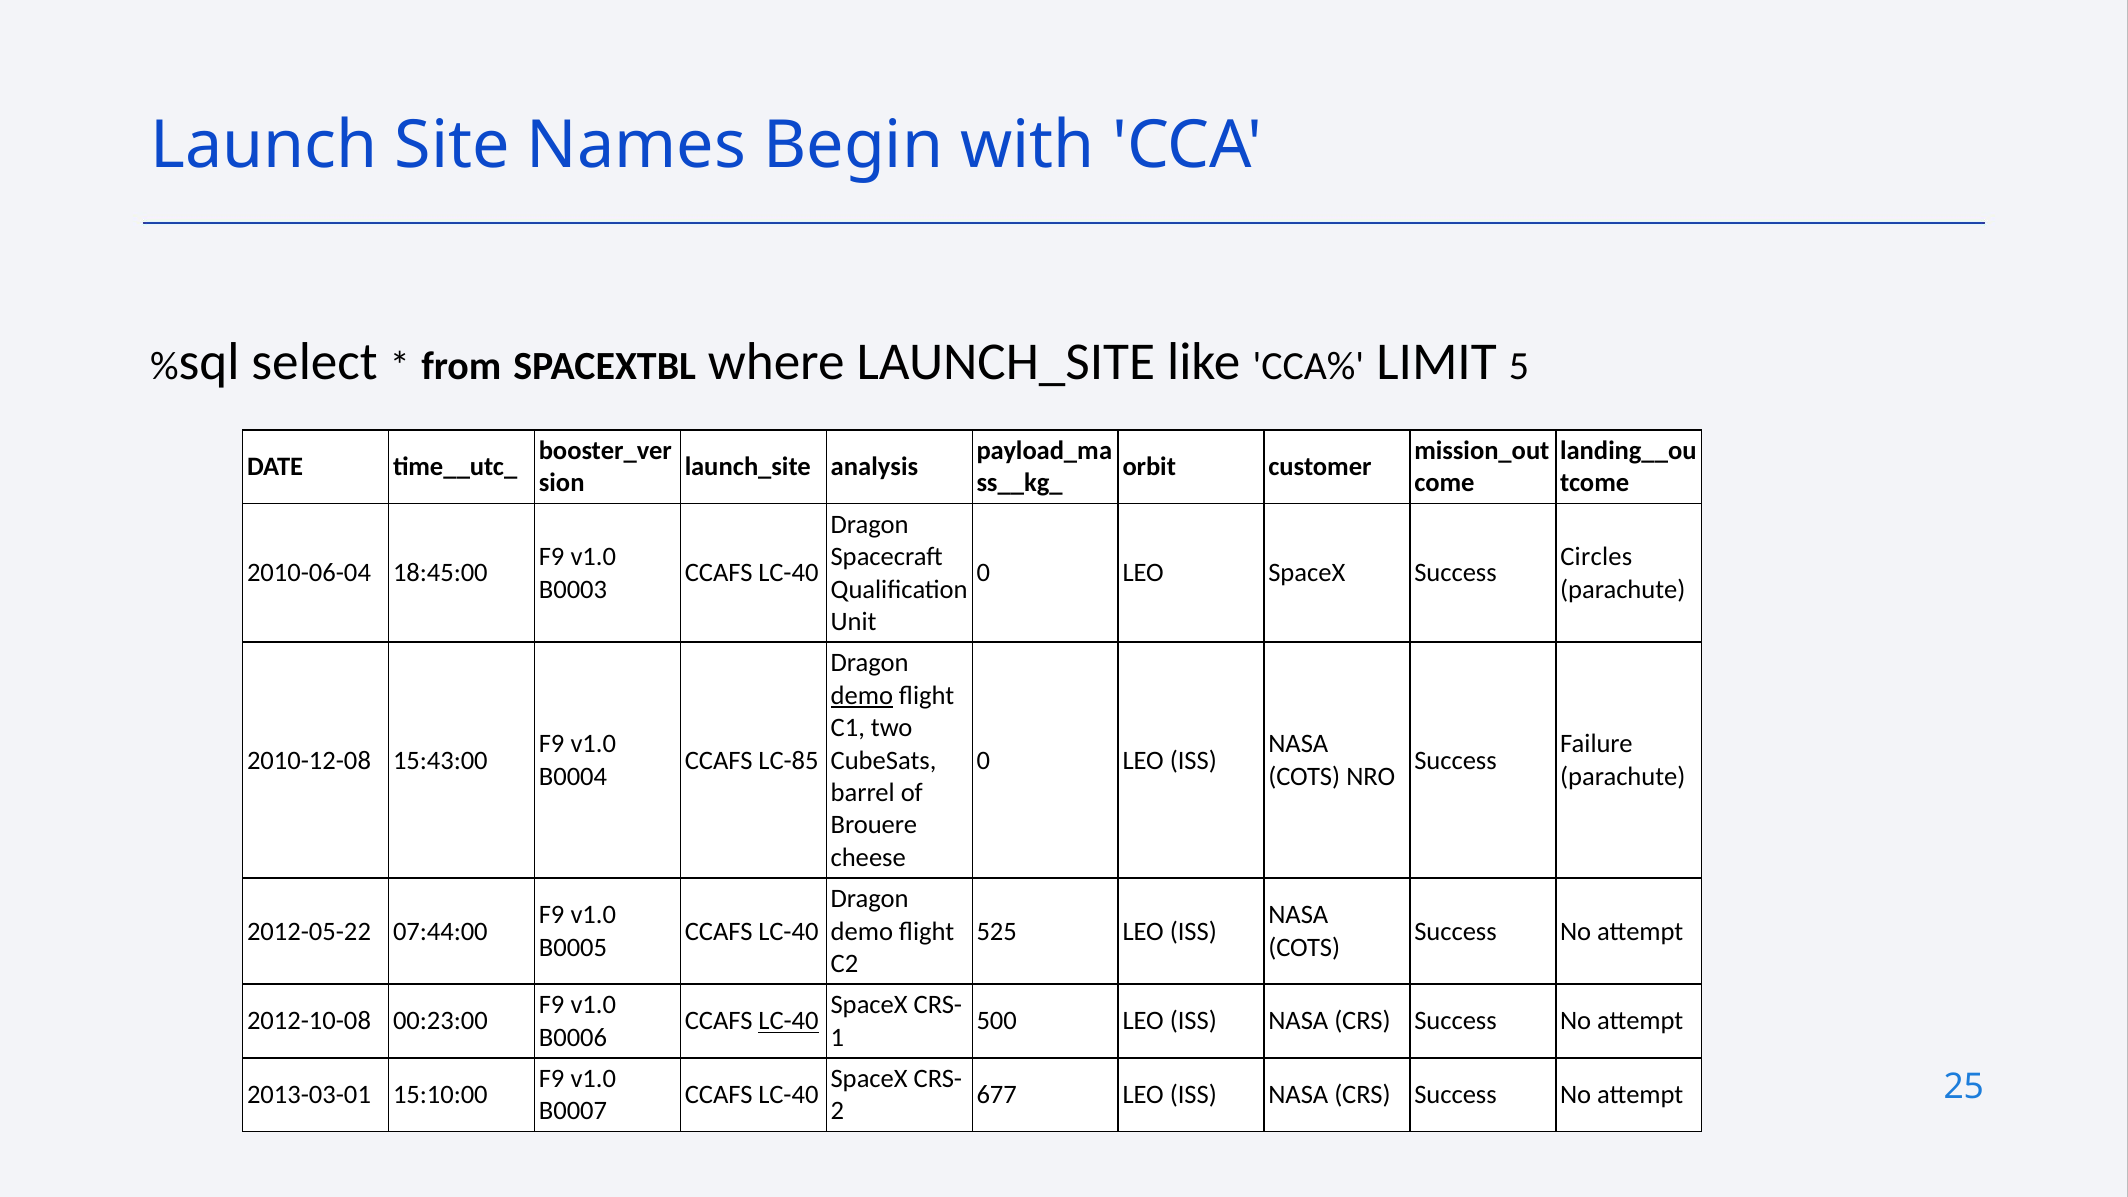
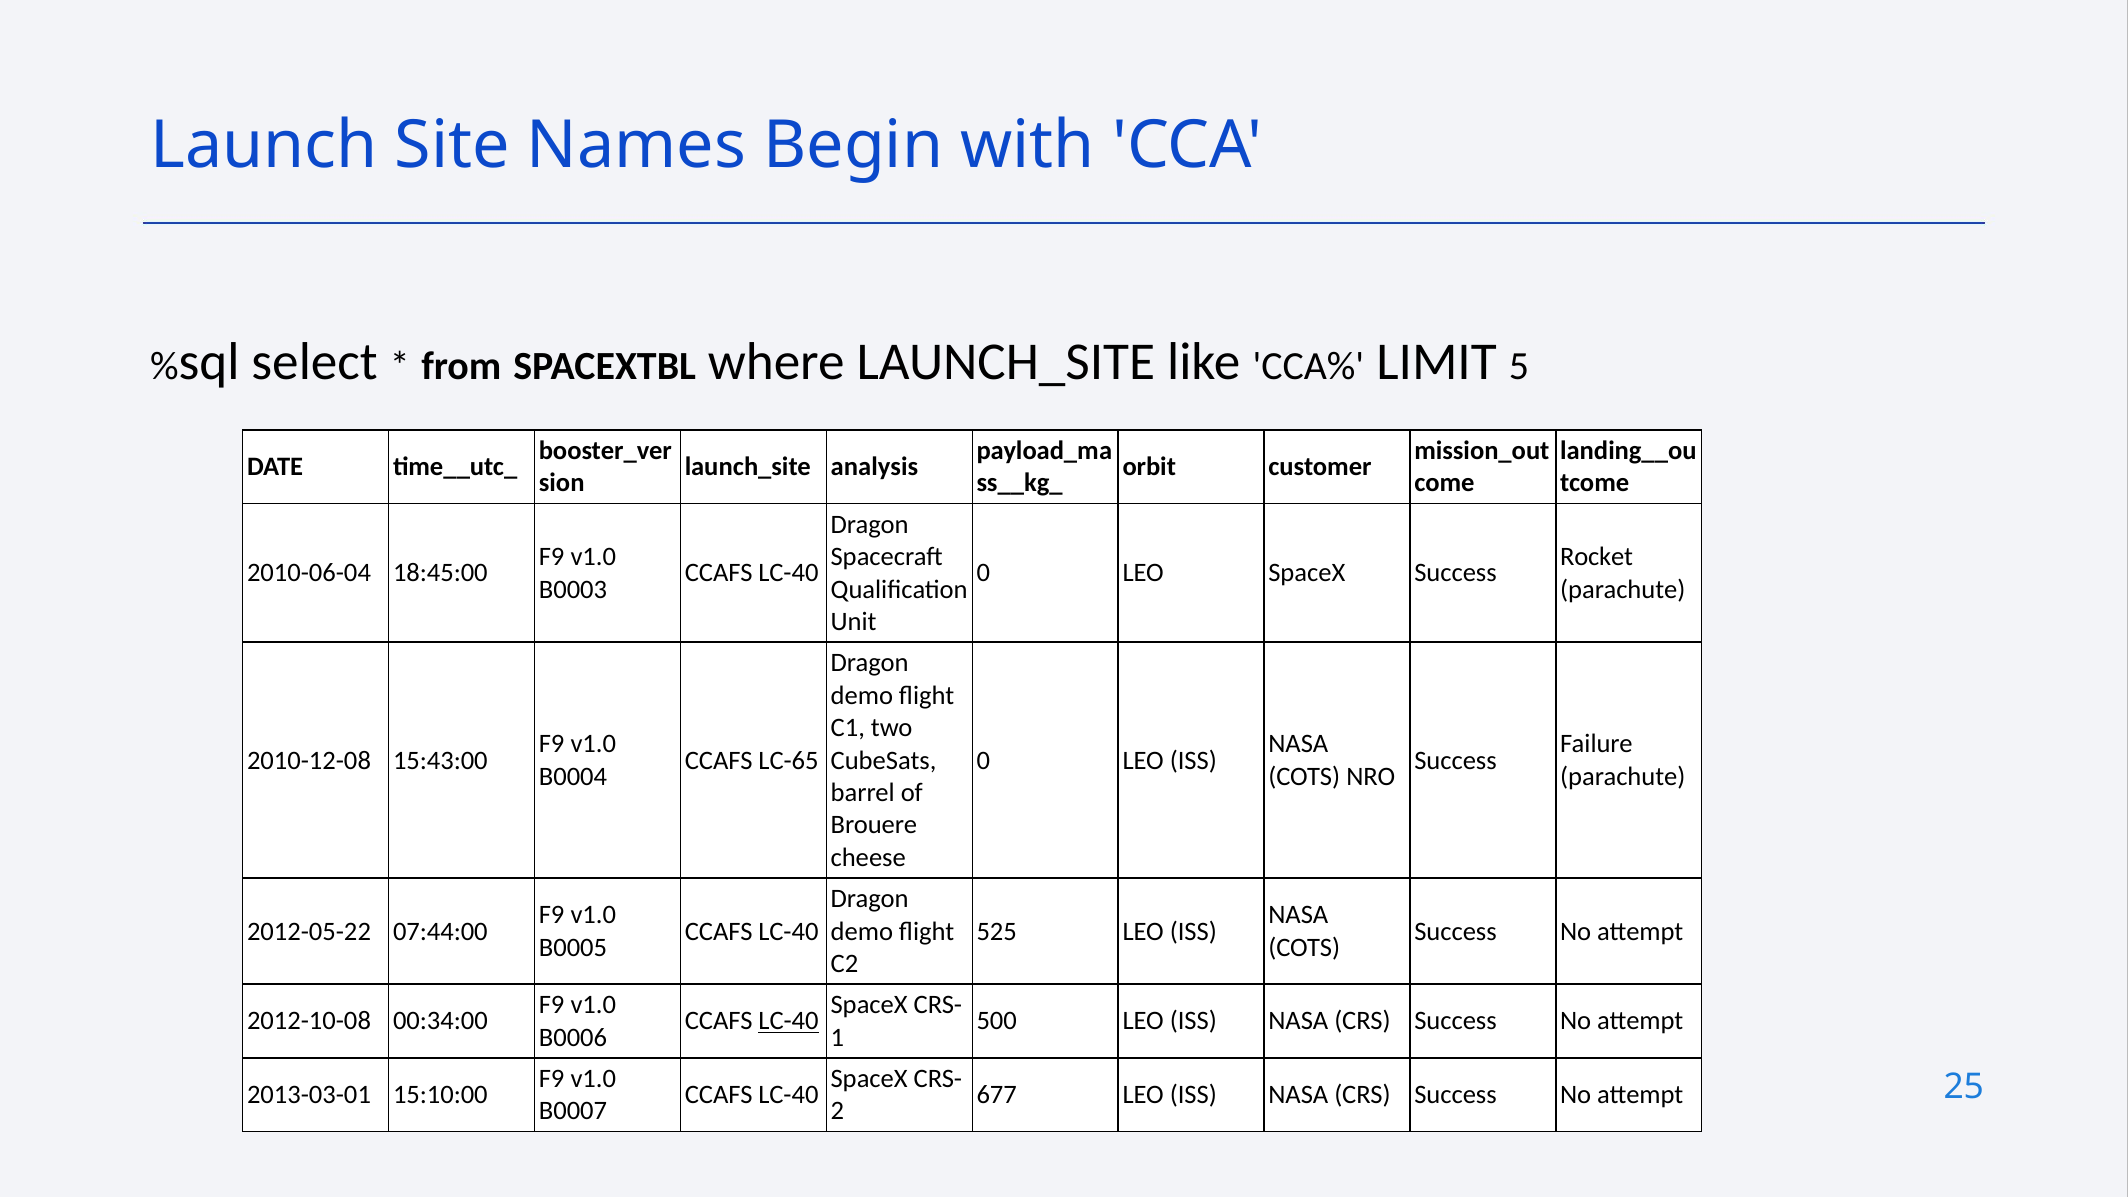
Circles: Circles -> Rocket (1597, 557)
demo underline: present -> none (862, 695)
LC-85: LC-85 -> LC-65 (788, 760)
00:23:00: 00:23:00 -> 00:34:00 (440, 1021)
